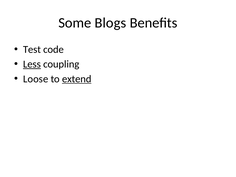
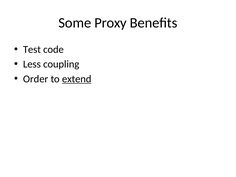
Blogs: Blogs -> Proxy (111, 23)
Less underline: present -> none (32, 64)
Loose: Loose -> Order (36, 79)
